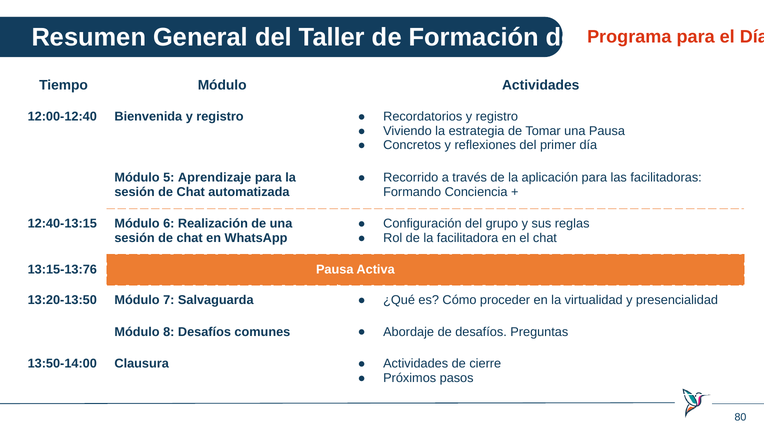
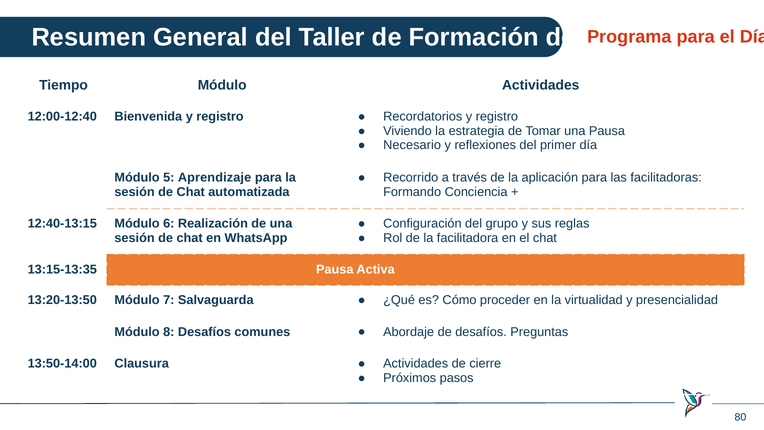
Concretos: Concretos -> Necesario (412, 145)
13:15-13:76: 13:15-13:76 -> 13:15-13:35 (62, 269)
